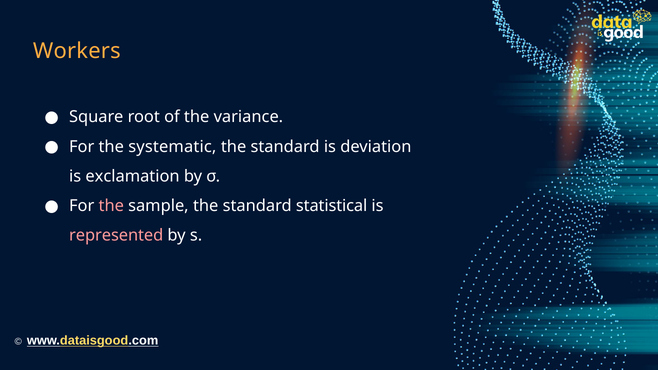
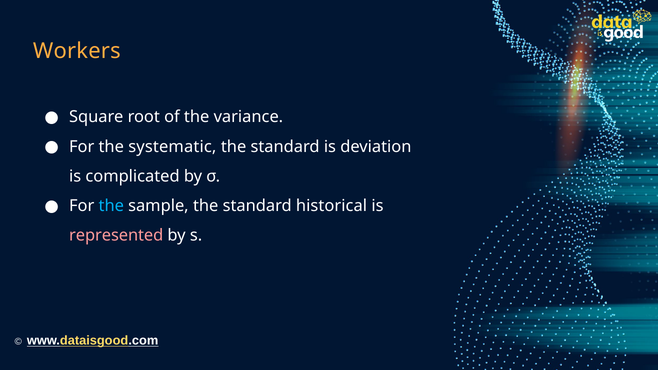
exclamation: exclamation -> complicated (133, 176)
the colour: pink -> light blue (111, 206)
statistical: statistical -> historical (332, 206)
